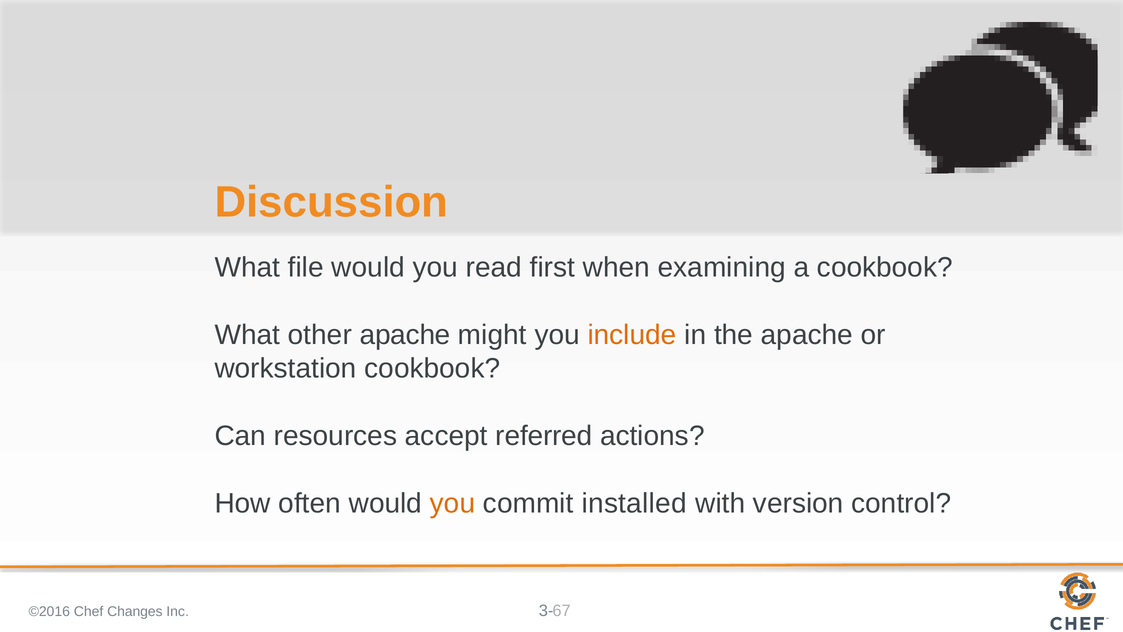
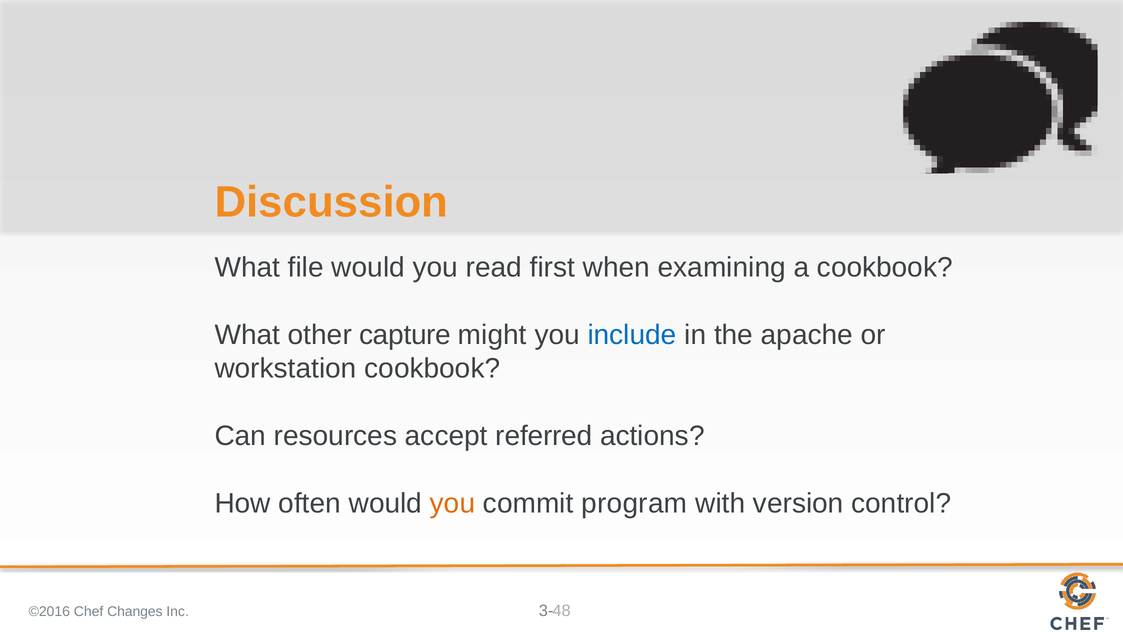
other apache: apache -> capture (405, 335)
include colour: orange -> blue (632, 335)
installed: installed -> program (634, 503)
67: 67 -> 48 (562, 611)
